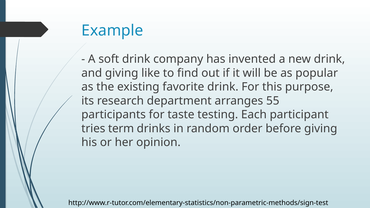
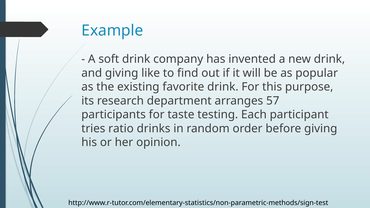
55: 55 -> 57 (273, 101)
term: term -> ratio (121, 129)
